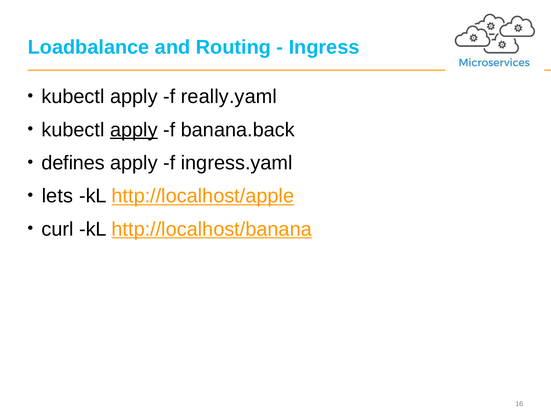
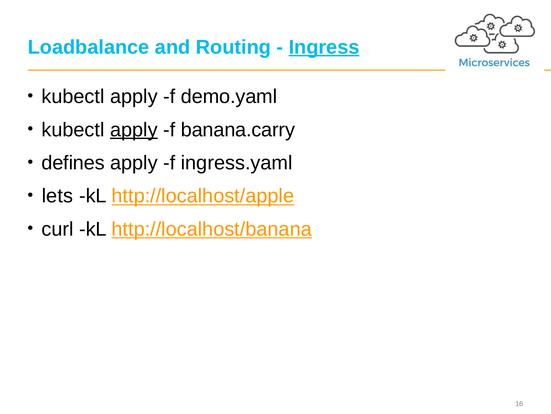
Ingress underline: none -> present (324, 47)
really.yaml: really.yaml -> demo.yaml (229, 97)
banana.back: banana.back -> banana.carry (238, 130)
